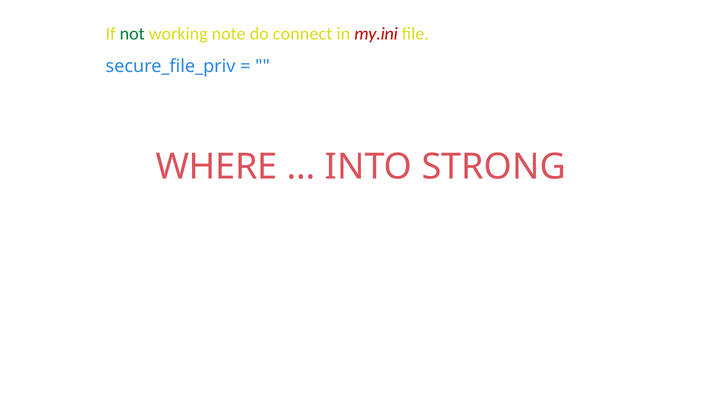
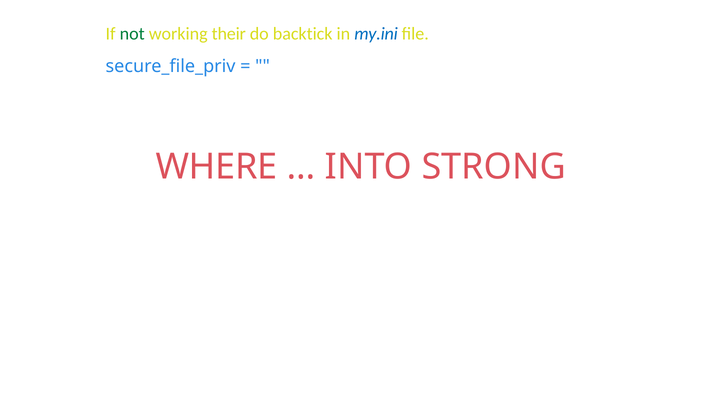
note: note -> their (229, 34)
connect: connect -> backtick (303, 34)
my.ini colour: red -> blue (376, 34)
